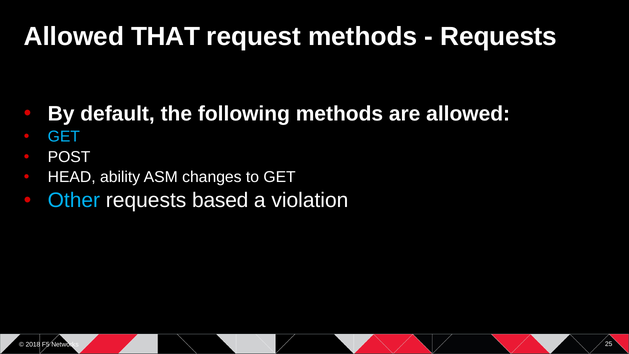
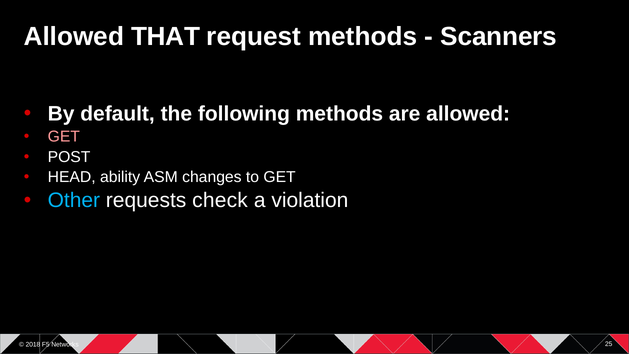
Requests: Requests -> Scanners (499, 36)
GET colour: light blue -> pink (64, 137)
based: based -> check (220, 200)
